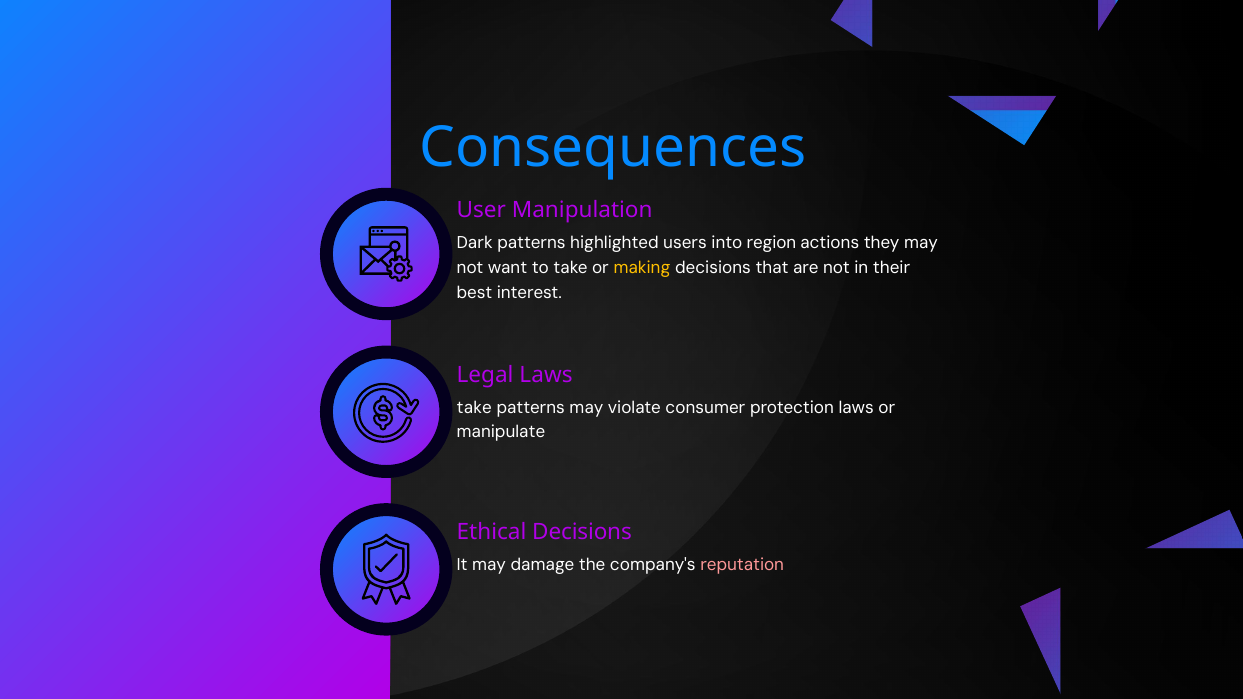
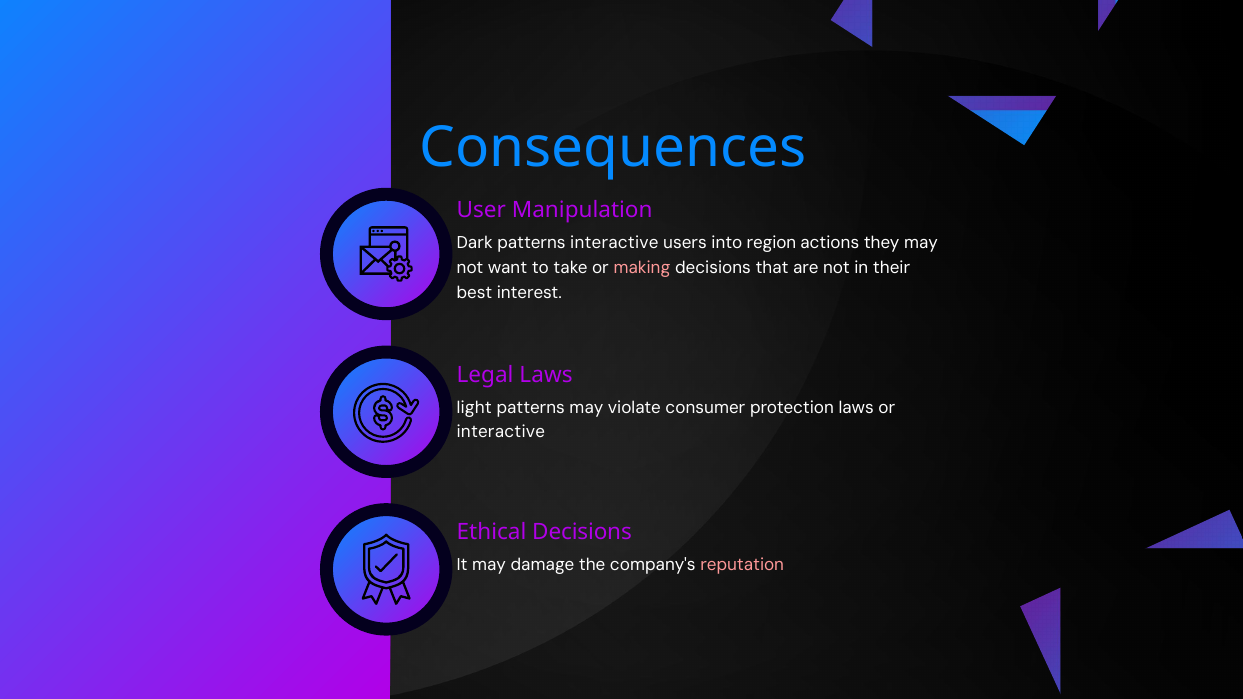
highlighted: highlighted -> interactive (614, 243)
making colour: yellow -> pink (642, 268)
take: take -> light (474, 408)
manipulate: manipulate -> interactive (501, 432)
